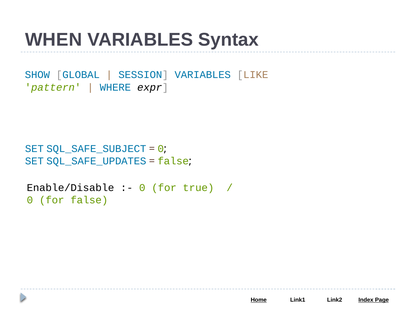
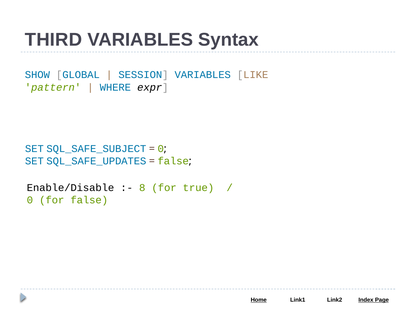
WHEN: WHEN -> THIRD (54, 40)
0: 0 -> 8 (142, 188)
